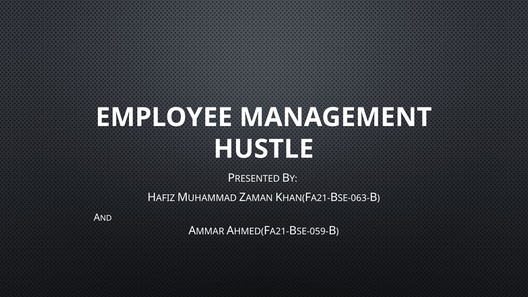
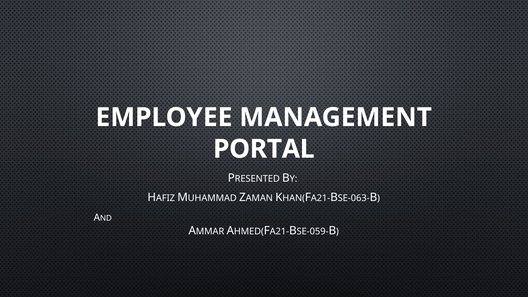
HUSTLE: HUSTLE -> PORTAL (264, 149)
